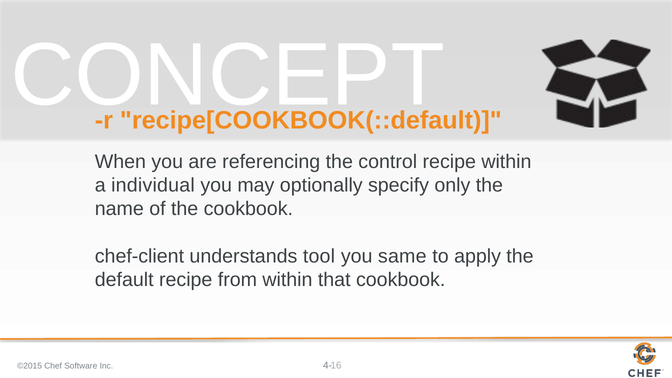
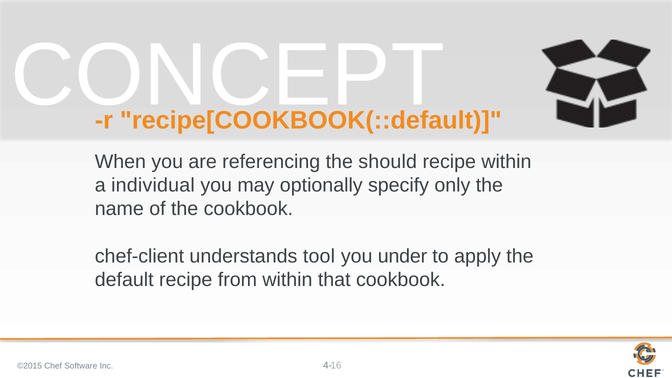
control: control -> should (388, 162)
same: same -> under (402, 256)
